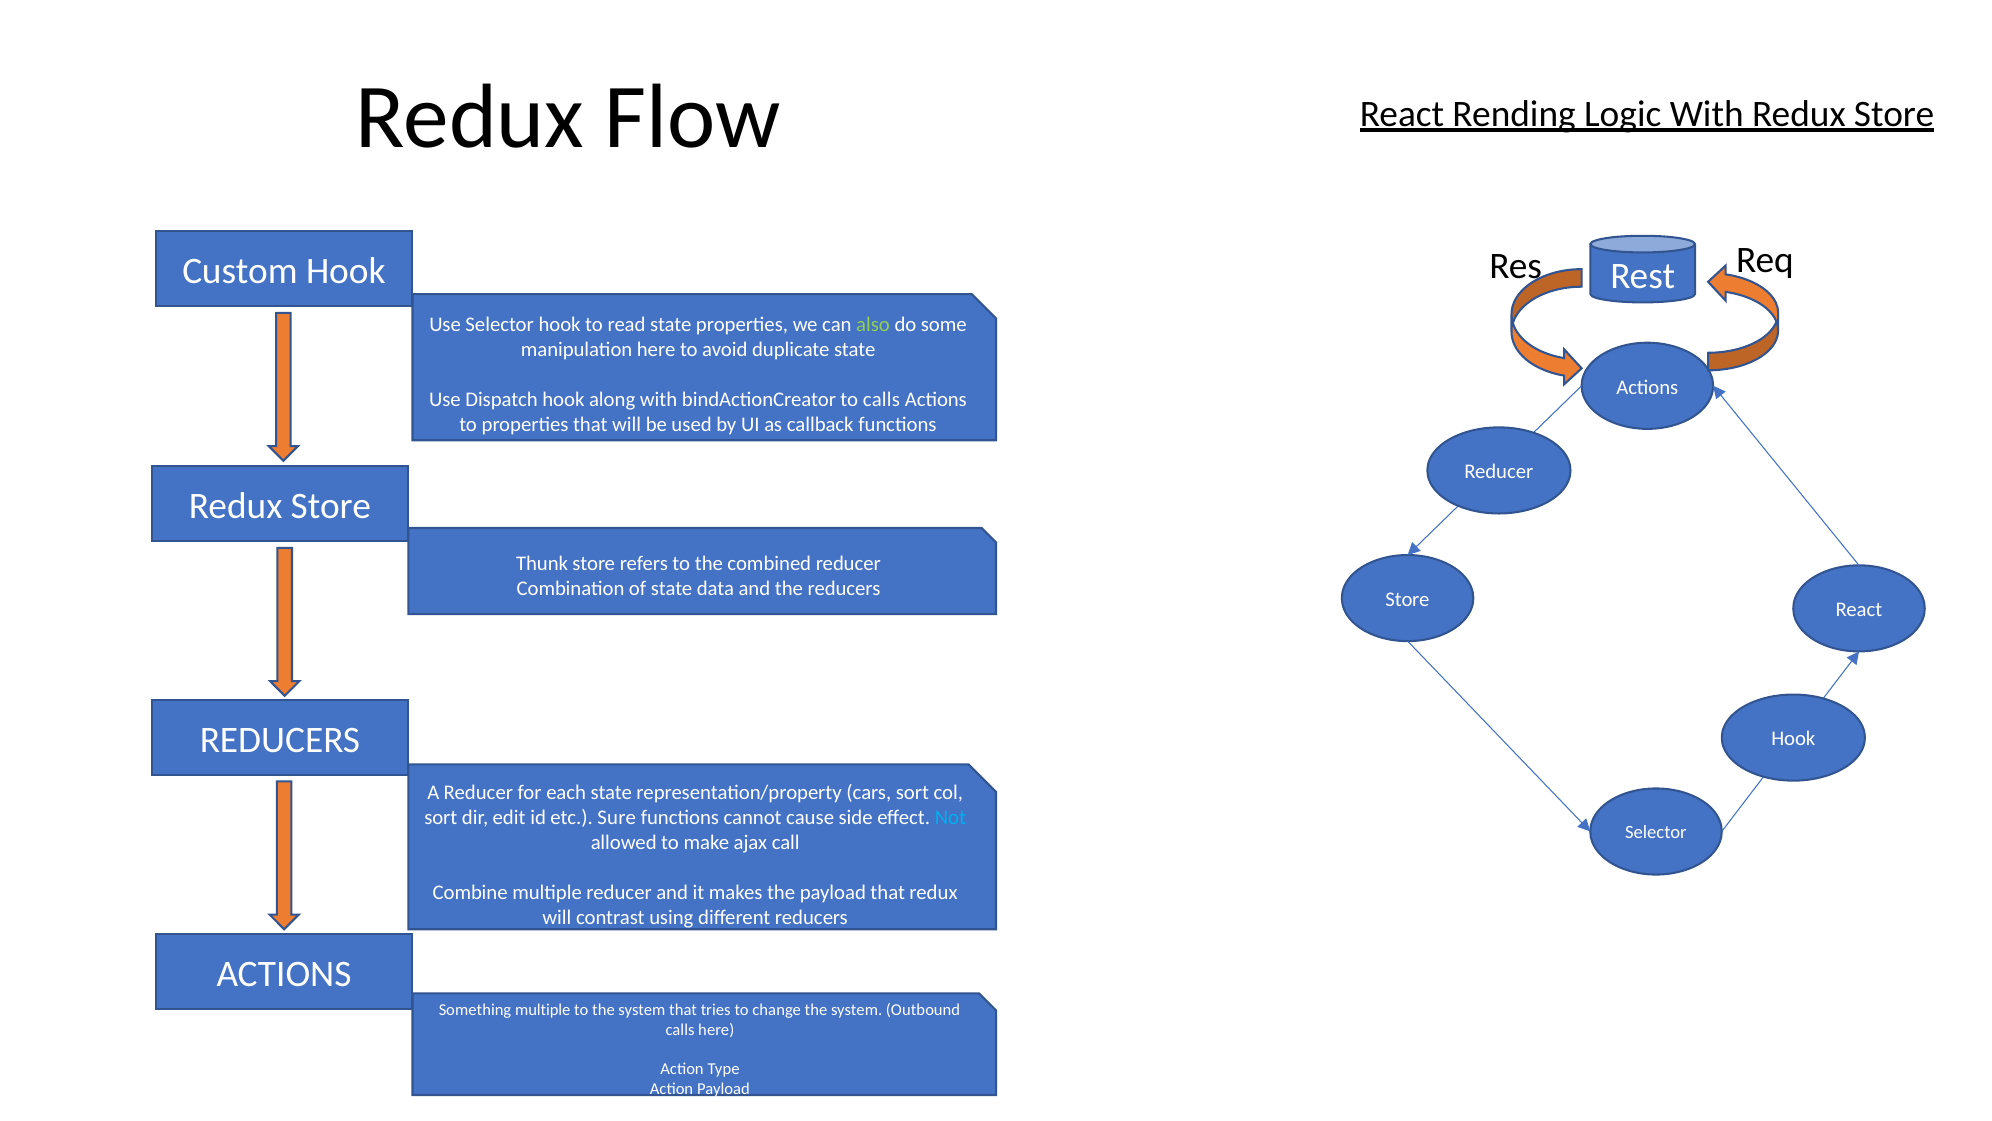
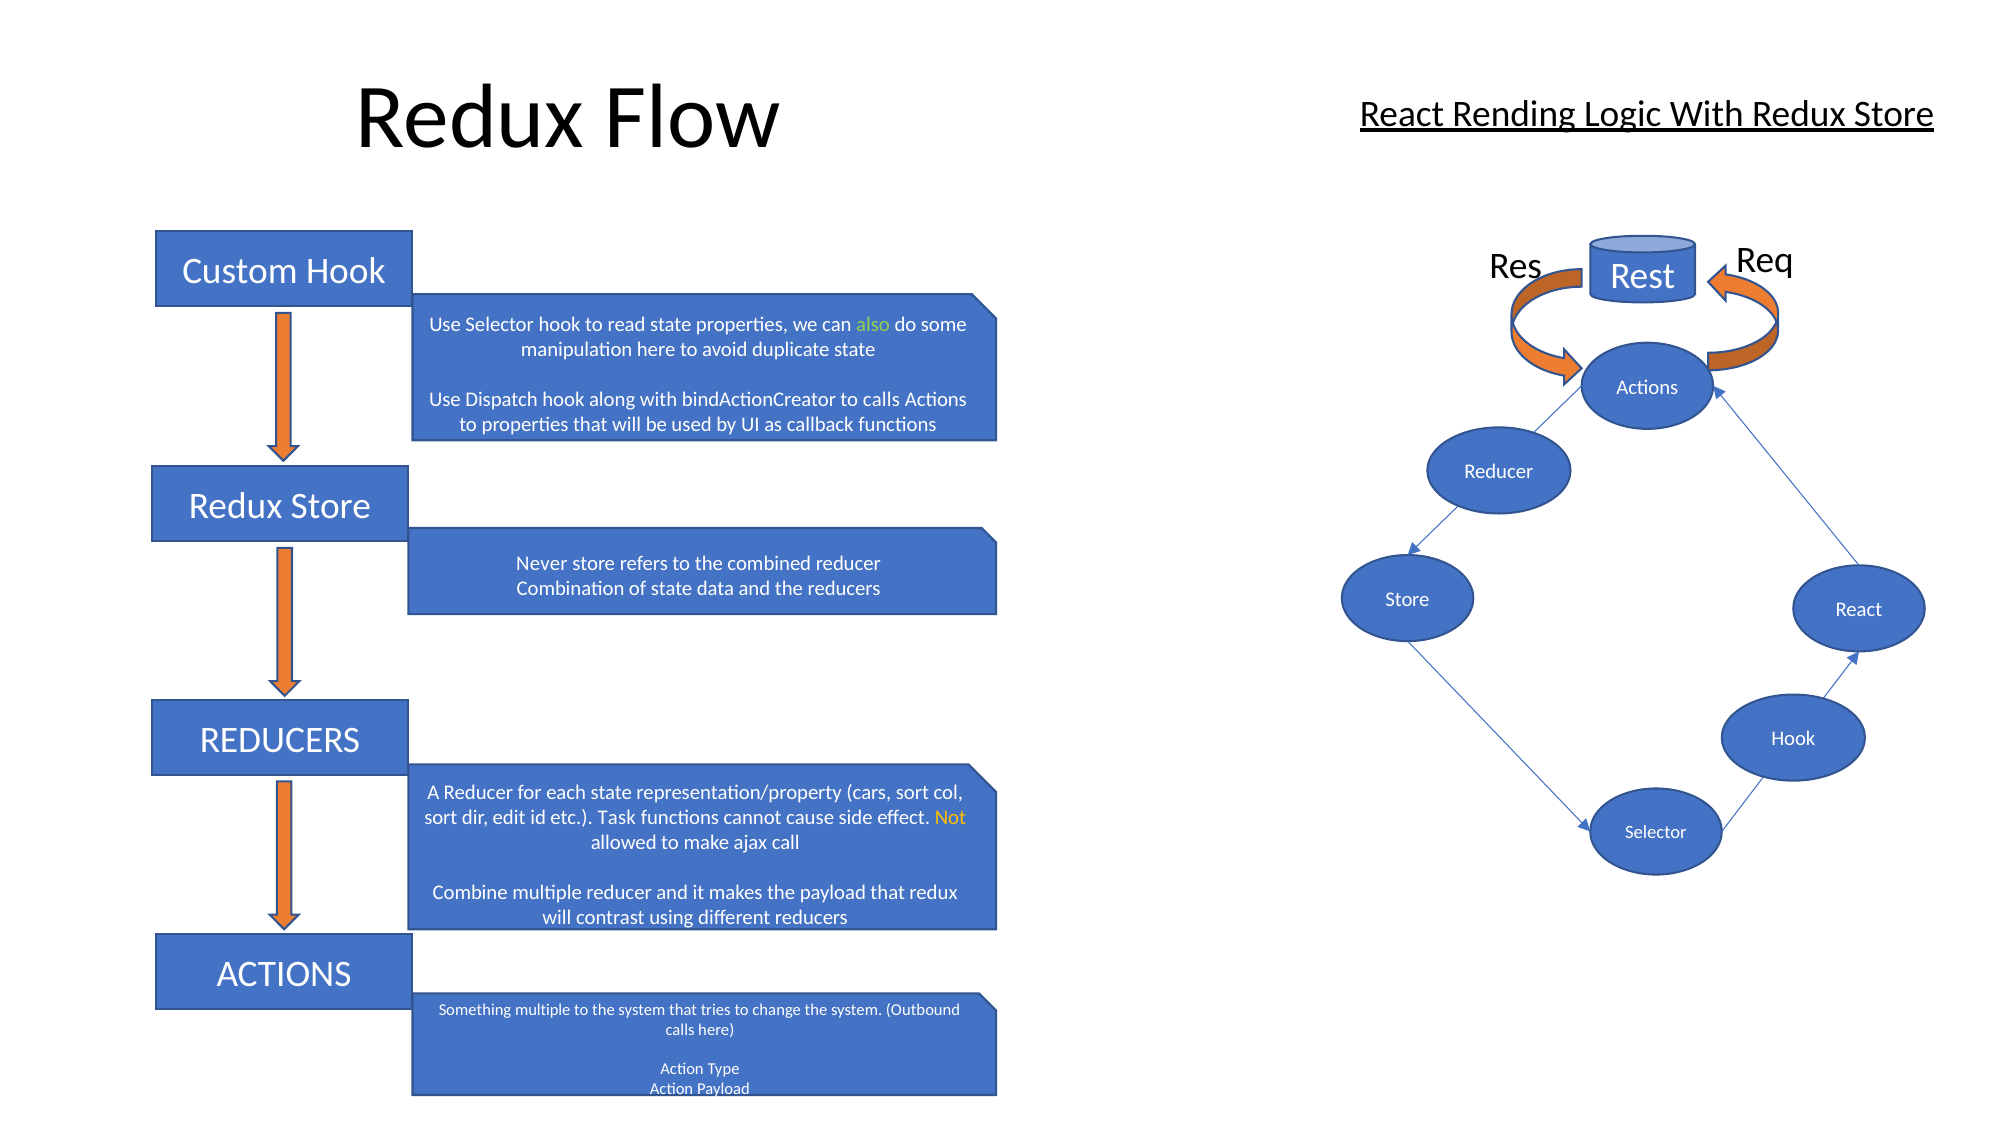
Thunk: Thunk -> Never (542, 563)
Sure: Sure -> Task (617, 817)
Not colour: light blue -> yellow (950, 817)
